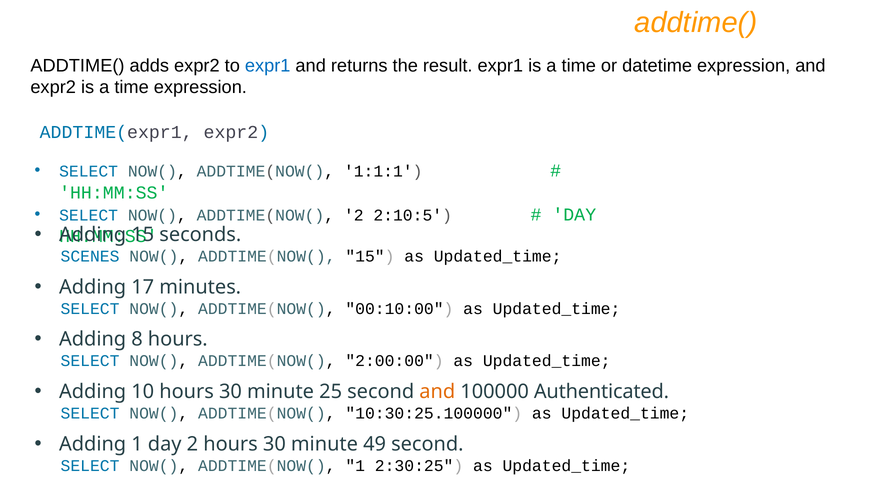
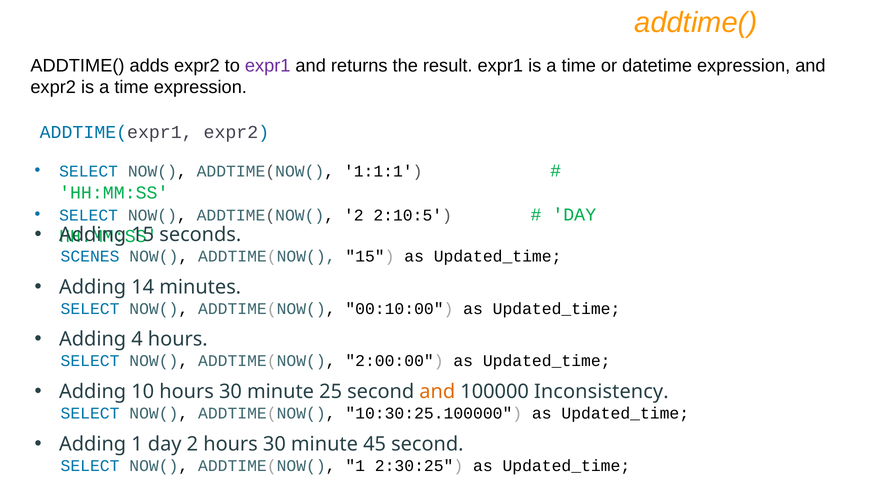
expr1 colour: blue -> purple (268, 66)
17: 17 -> 14 (143, 287)
8: 8 -> 4 (137, 339)
Authenticated: Authenticated -> Inconsistency (601, 392)
49: 49 -> 45 (375, 444)
